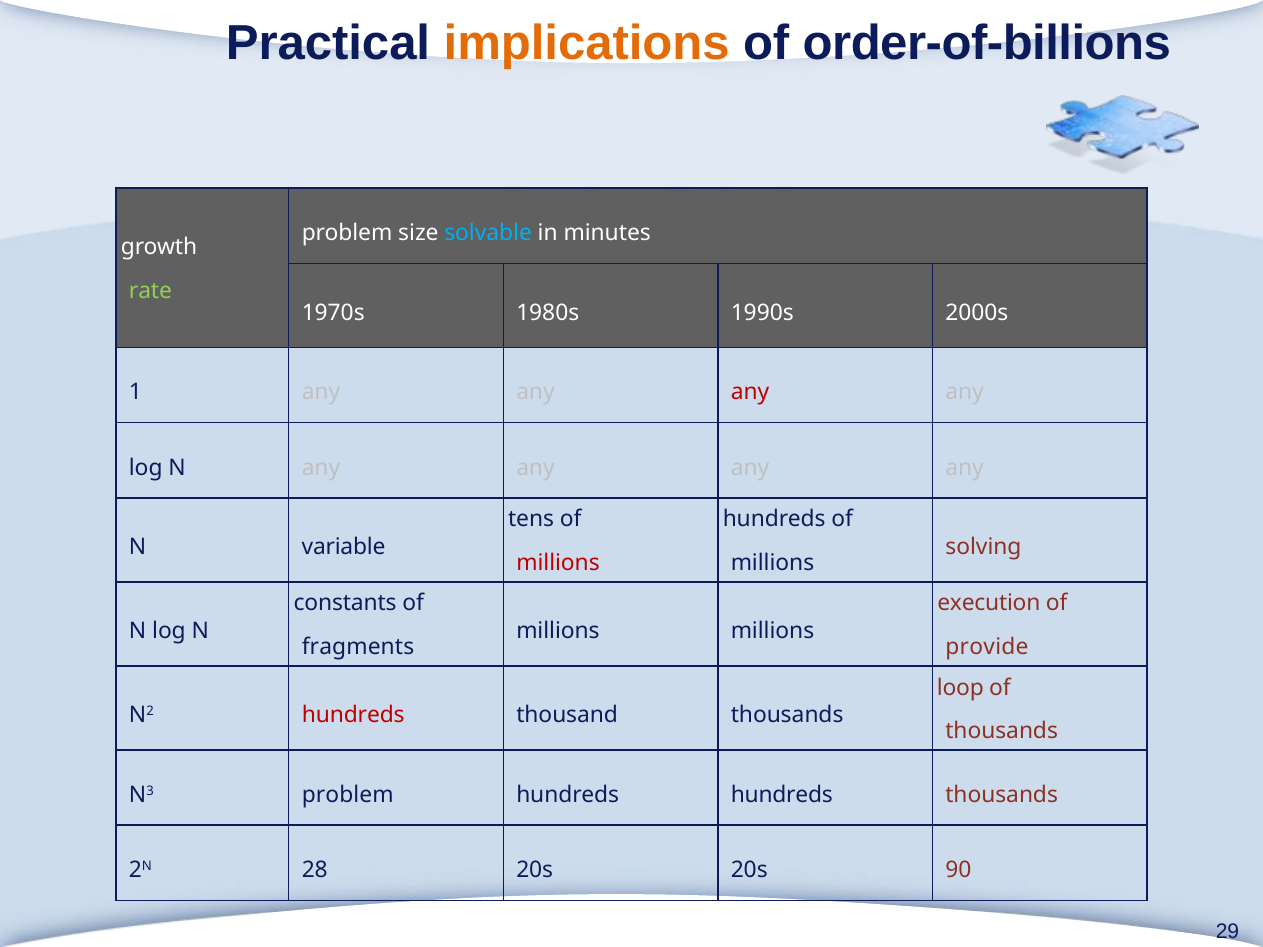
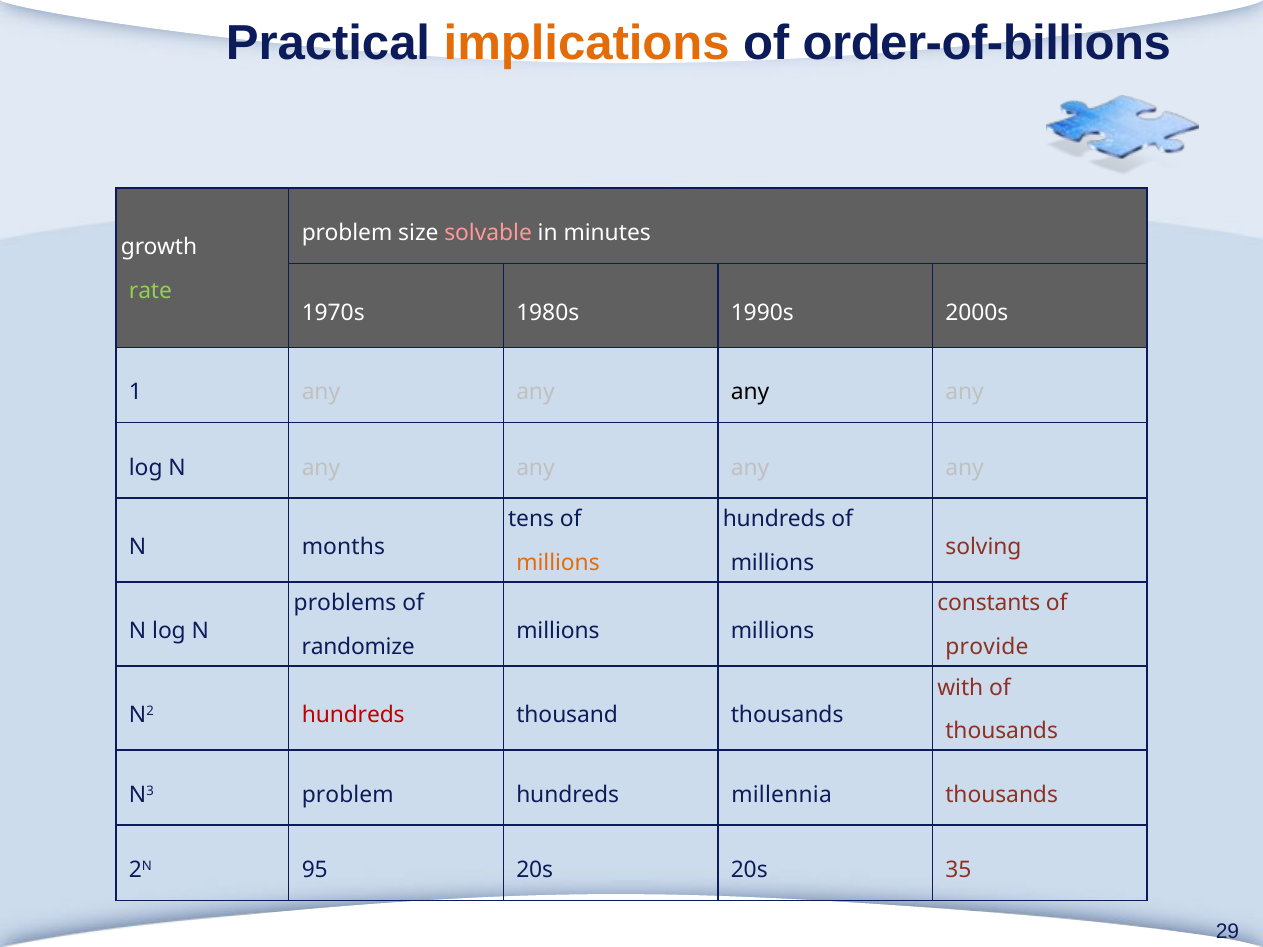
solvable colour: light blue -> pink (488, 233)
any colour: red -> black (750, 392)
variable: variable -> months (343, 547)
millions colour: red -> orange (558, 563)
constants: constants -> problems (345, 604)
execution: execution -> constants (989, 604)
fragments: fragments -> randomize (358, 647)
loop: loop -> with (960, 688)
hundreds hundreds: hundreds -> millennia (782, 795)
28: 28 -> 95 (315, 870)
90: 90 -> 35 (958, 870)
